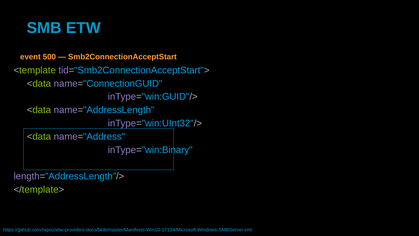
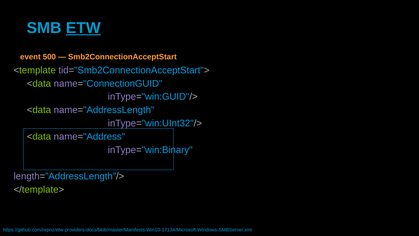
ETW underline: none -> present (83, 28)
